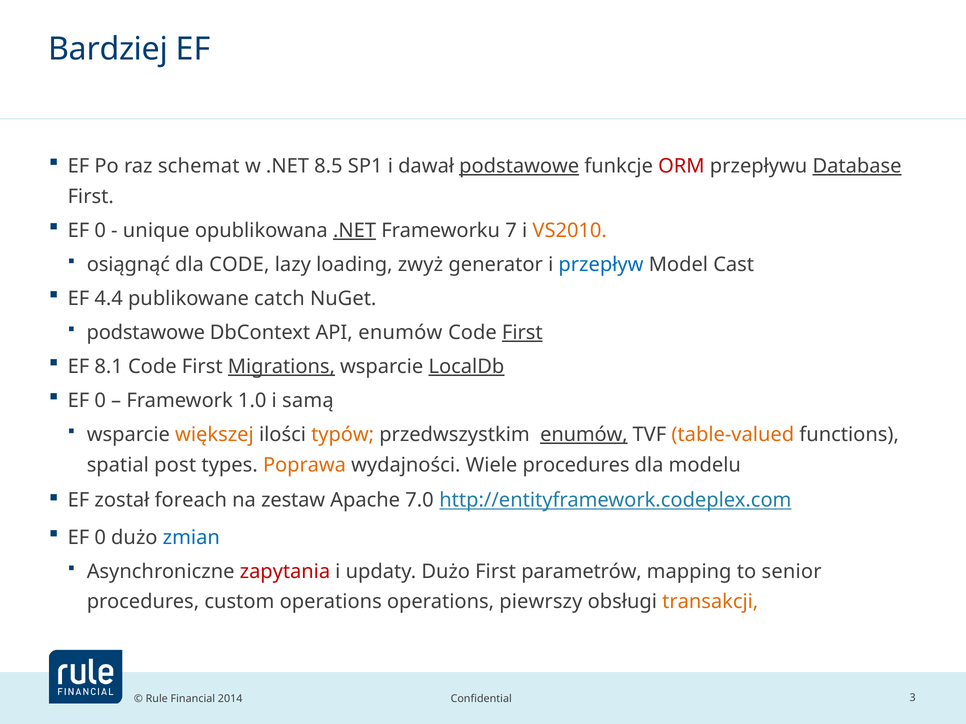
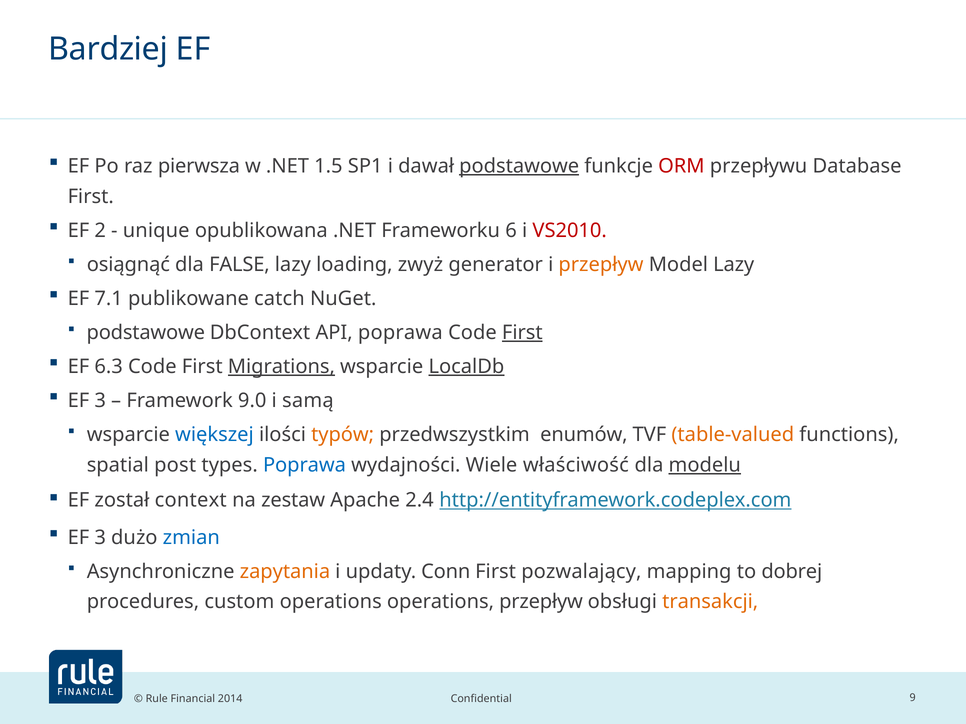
schemat: schemat -> pierwsza (199, 166)
8.5: 8.5 -> 1.5 (328, 166)
Database underline: present -> none (857, 166)
0: 0 -> 2 (100, 231)
.NET underline: present -> none (355, 231)
7: 7 -> 6 (511, 231)
VS2010 colour: orange -> red (570, 231)
dla CODE: CODE -> FALSE (239, 265)
przepływ colour: blue -> orange (601, 265)
Model Cast: Cast -> Lazy (734, 265)
4.4: 4.4 -> 7.1 (109, 299)
API enumów: enumów -> poprawa (400, 333)
8.1: 8.1 -> 6.3 (109, 367)
0: 0 -> 3 (100, 401)
1.0: 1.0 -> 9.0 (252, 401)
większej colour: orange -> blue (214, 435)
enumów underline: present -> none (584, 435)
Poprawa colour: orange -> blue (304, 465)
Wiele procedures: procedures -> właściwość (576, 465)
modelu underline: none -> present (705, 465)
foreach: foreach -> context (191, 500)
7.0: 7.0 -> 2.4 (419, 500)
0: 0 -> 3 (100, 538)
zapytania colour: red -> orange (285, 572)
updaty Dużo: Dużo -> Conn (446, 572)
parametrów: parametrów -> pozwalający (581, 572)
senior: senior -> dobrej (792, 572)
operations piewrszy: piewrszy -> przepływ (541, 602)
3: 3 -> 9 (913, 698)
